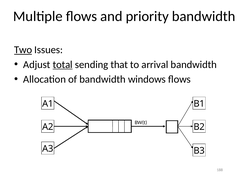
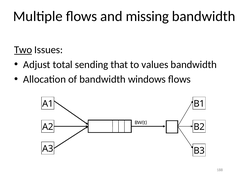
priority: priority -> missing (147, 16)
total underline: present -> none (63, 64)
arrival: arrival -> values (155, 64)
